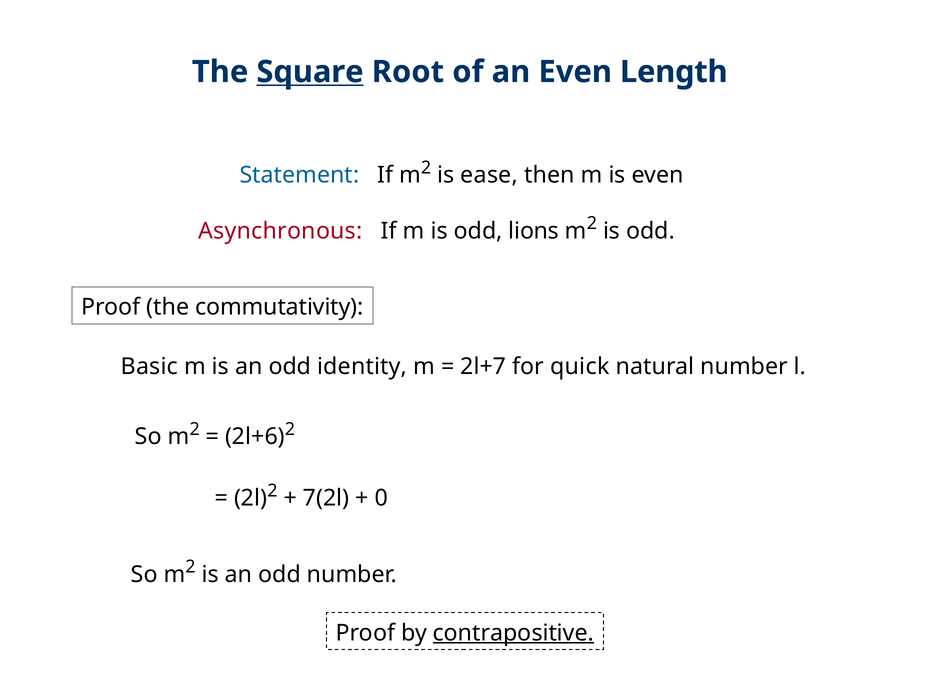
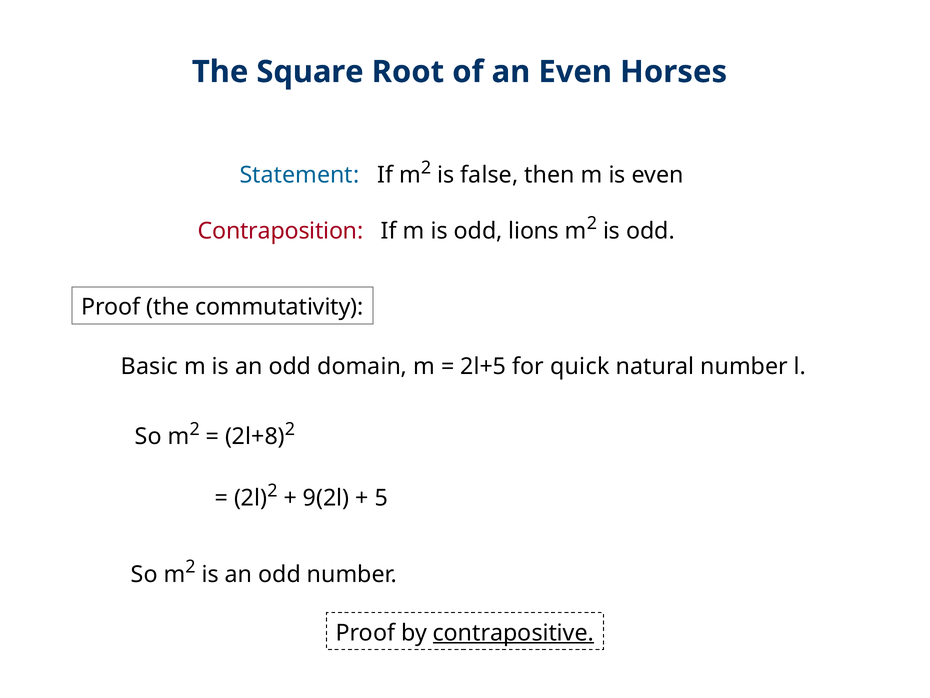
Square underline: present -> none (310, 72)
Length: Length -> Horses (674, 72)
ease: ease -> false (489, 175)
Asynchronous: Asynchronous -> Contraposition (281, 231)
identity: identity -> domain (362, 366)
2l+7: 2l+7 -> 2l+5 (483, 366)
2l+6: 2l+6 -> 2l+8 (255, 436)
7(2l: 7(2l -> 9(2l (326, 498)
0: 0 -> 5 (381, 498)
